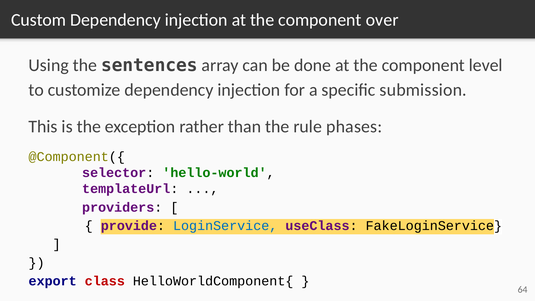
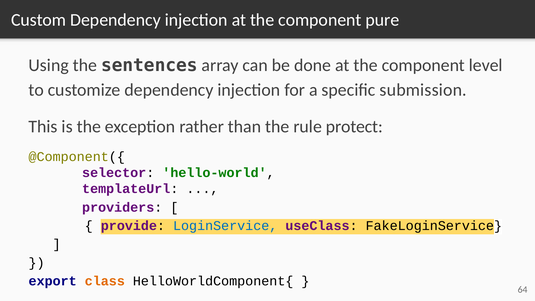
over: over -> pure (382, 20)
phases: phases -> protect (354, 126)
class colour: red -> orange (105, 281)
